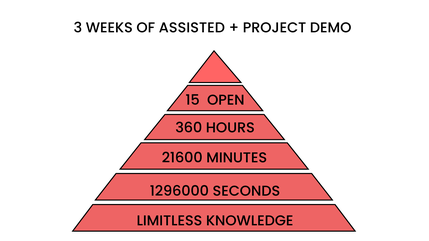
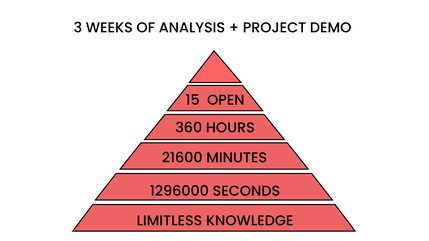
ASSISTED: ASSISTED -> ANALYSIS (192, 28)
